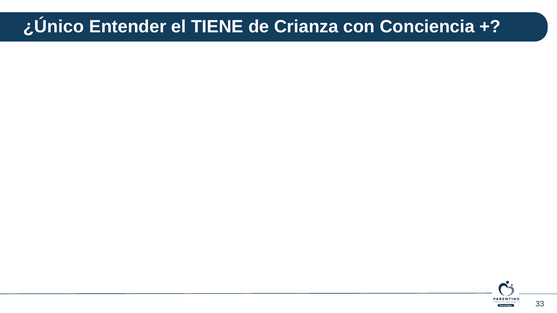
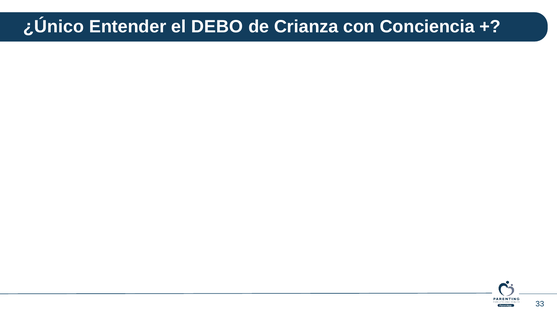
TIENE: TIENE -> DEBO (217, 27)
